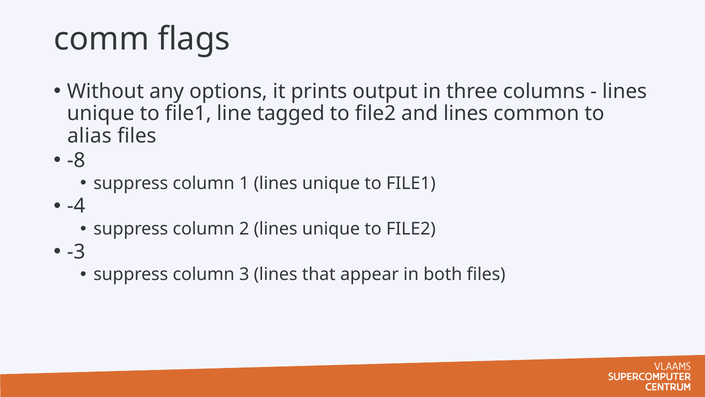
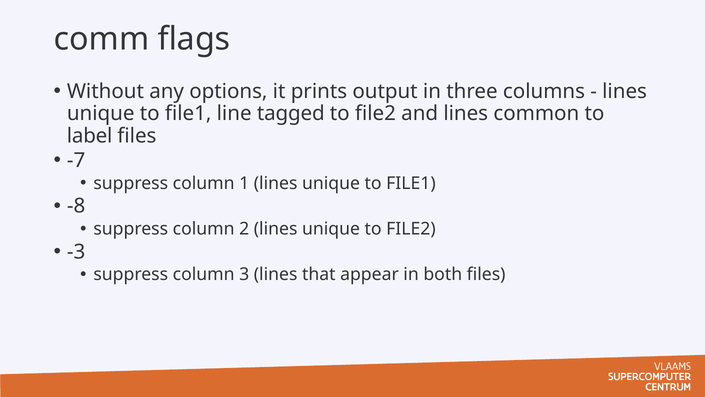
alias: alias -> label (90, 136)
-8: -8 -> -7 (76, 160)
-4: -4 -> -8 (76, 206)
